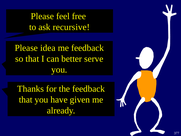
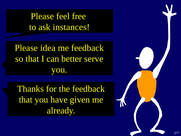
recursive: recursive -> instances (71, 27)
